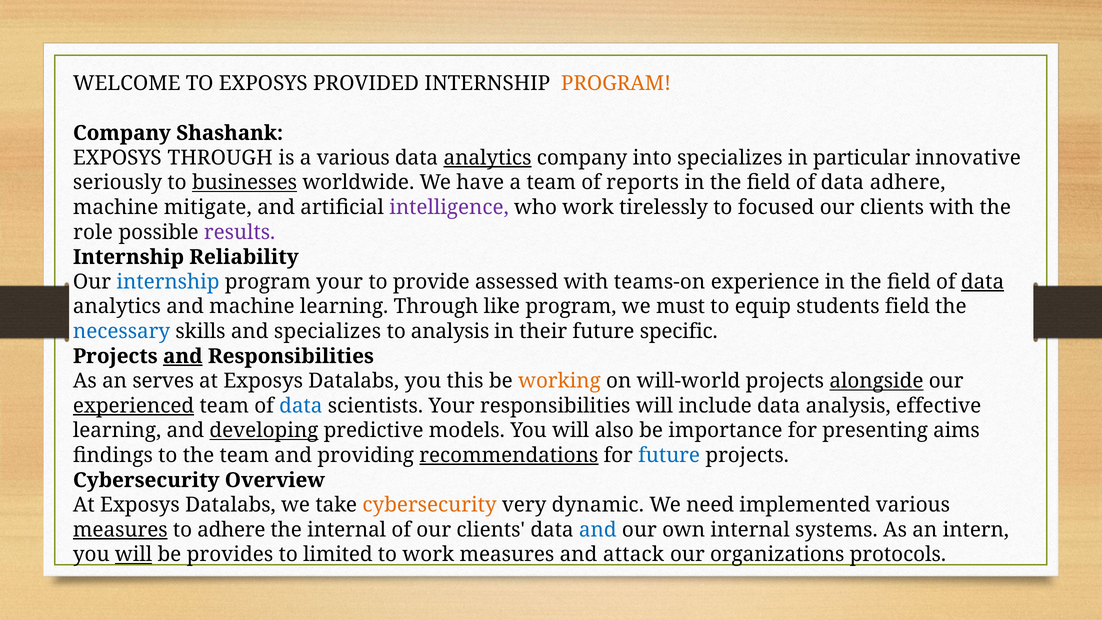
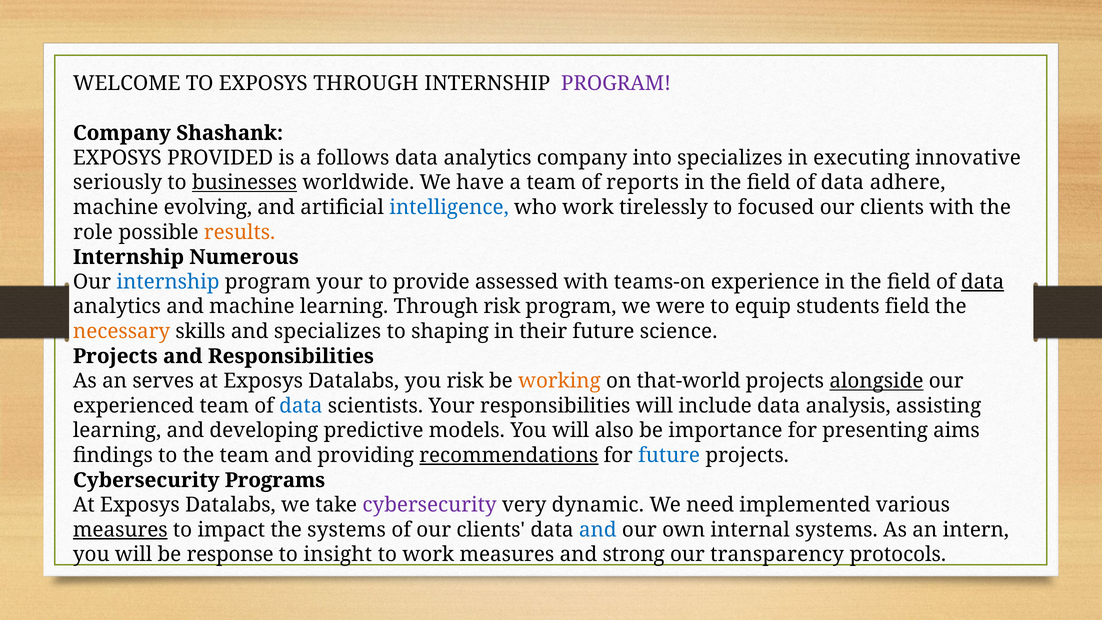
EXPOSYS PROVIDED: PROVIDED -> THROUGH (366, 83)
PROGRAM colour: orange -> purple (616, 83)
EXPOSYS THROUGH: THROUGH -> PROVIDED (220, 158)
a various: various -> follows (353, 158)
analytics underline: present -> none (487, 158)
particular: particular -> executing (862, 158)
mitigate: mitigate -> evolving (208, 207)
intelligence colour: purple -> blue (449, 207)
results colour: purple -> orange (240, 232)
Reliability: Reliability -> Numerous (244, 257)
Through like: like -> risk (502, 307)
must: must -> were (681, 307)
necessary colour: blue -> orange (122, 331)
to analysis: analysis -> shaping (450, 331)
specific: specific -> science (679, 331)
and underline: present -> none (183, 356)
you this: this -> risk (465, 381)
will-world: will-world -> that-world (689, 381)
experienced underline: present -> none (134, 406)
effective: effective -> assisting (939, 406)
developing underline: present -> none (264, 431)
Overview: Overview -> Programs (275, 480)
cybersecurity colour: orange -> purple (430, 505)
to adhere: adhere -> impact (231, 530)
the internal: internal -> systems (347, 530)
will underline: present -> none (134, 555)
provides: provides -> response (230, 555)
limited: limited -> insight (338, 555)
attack: attack -> strong (634, 555)
organizations: organizations -> transparency (777, 555)
